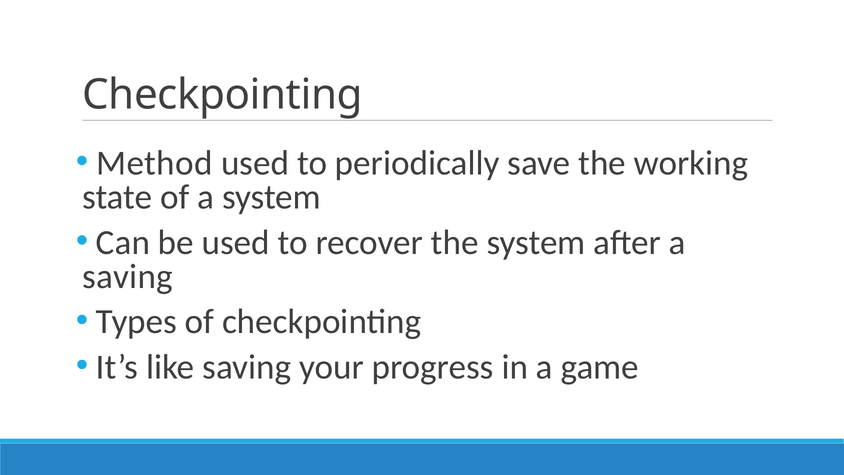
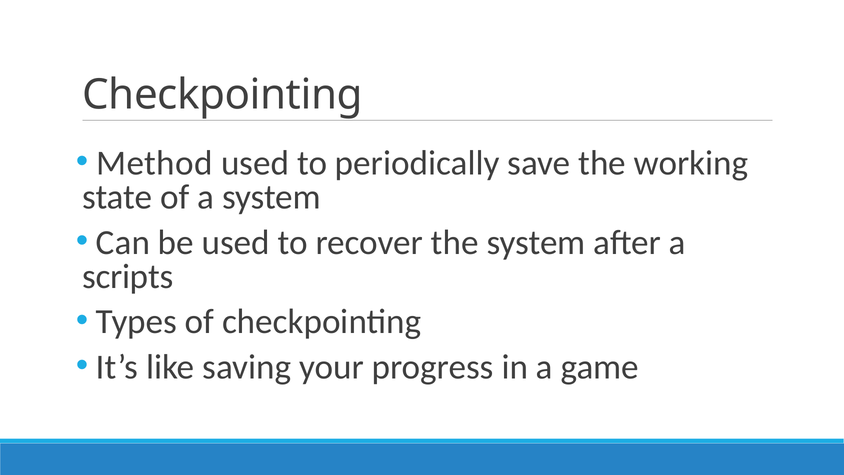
saving: saving -> scripts (128, 276)
